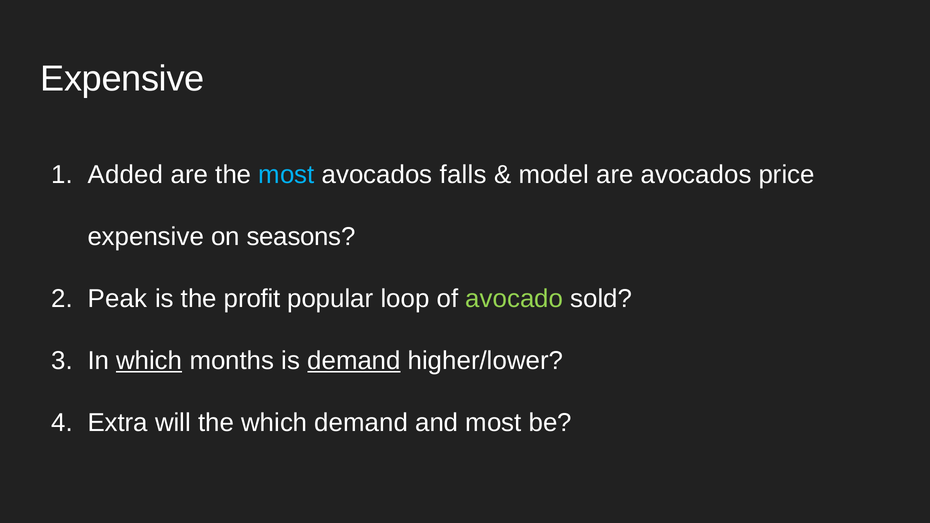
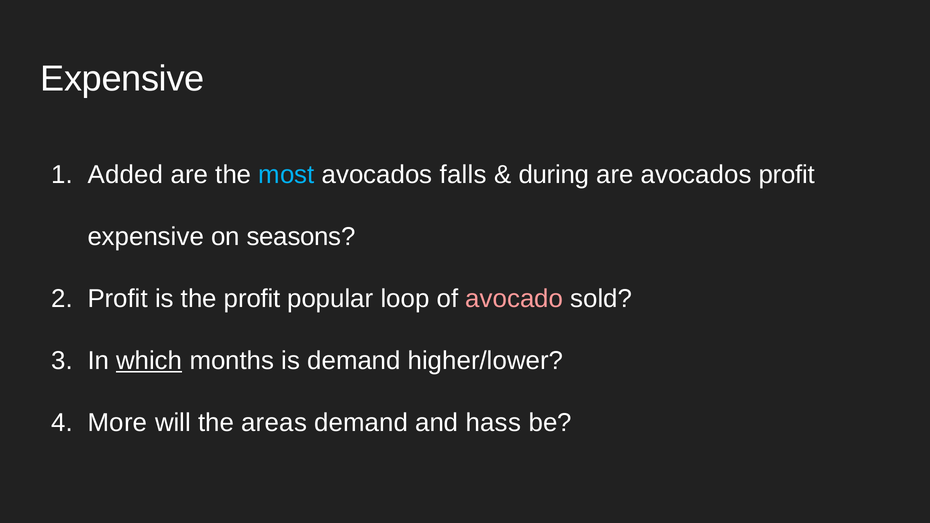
model: model -> during (554, 175)
avocados price: price -> profit (787, 175)
Peak: Peak -> Profit (118, 299)
avocado colour: light green -> pink (514, 299)
demand underline: present -> none (354, 361)
Extra: Extra -> More (118, 423)
the which: which -> areas (274, 423)
and most: most -> hass (493, 423)
